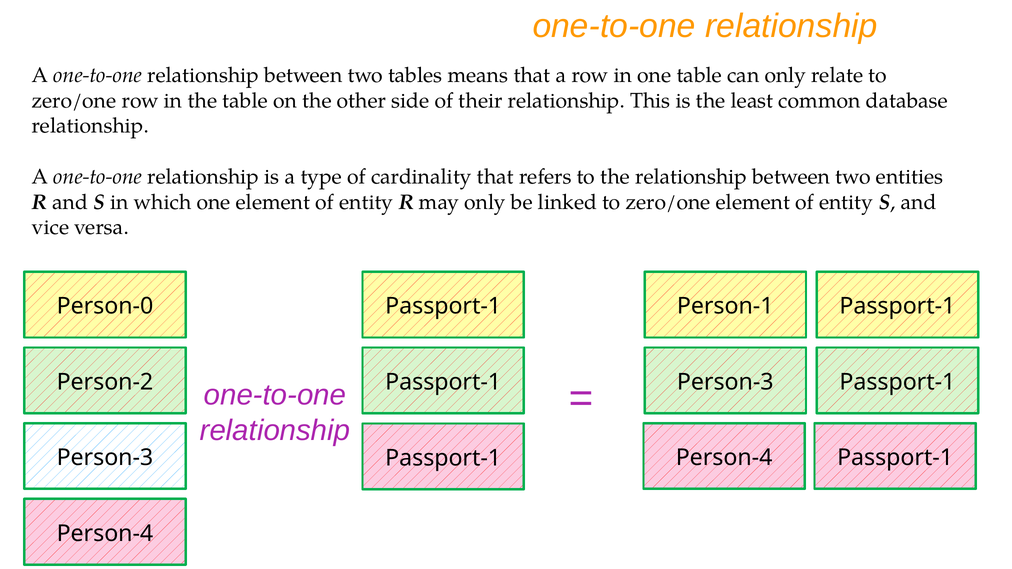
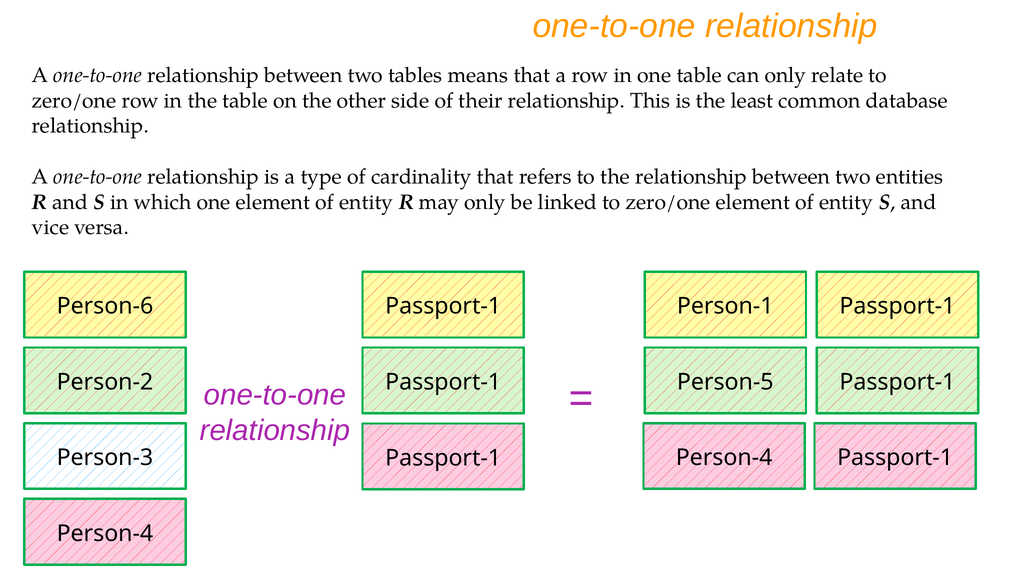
Person-0: Person-0 -> Person-6 (105, 306)
Person-2 Passport-1 Person-3: Person-3 -> Person-5 (725, 382)
